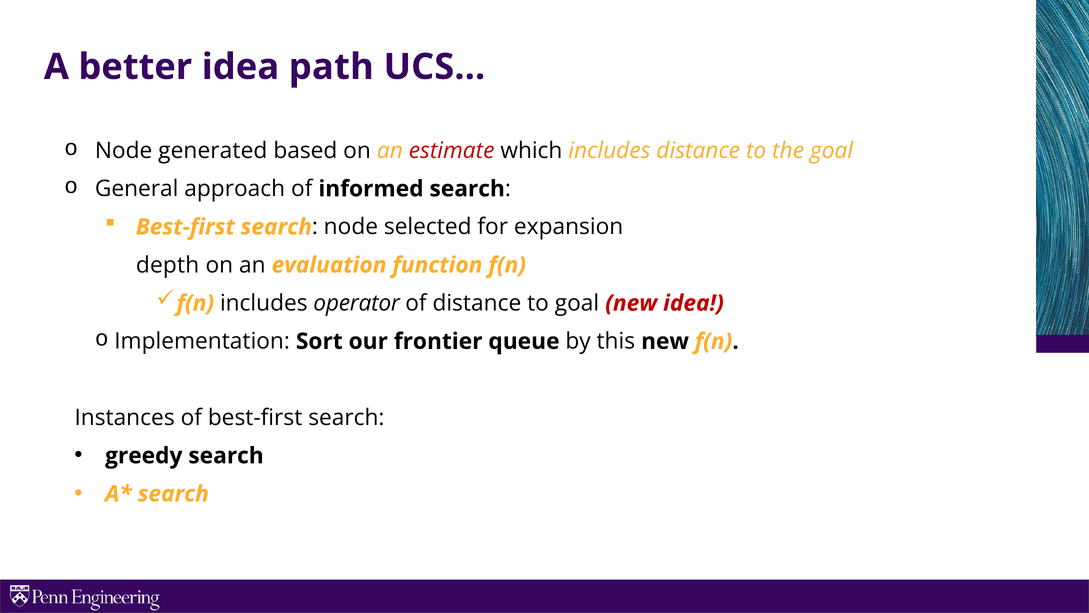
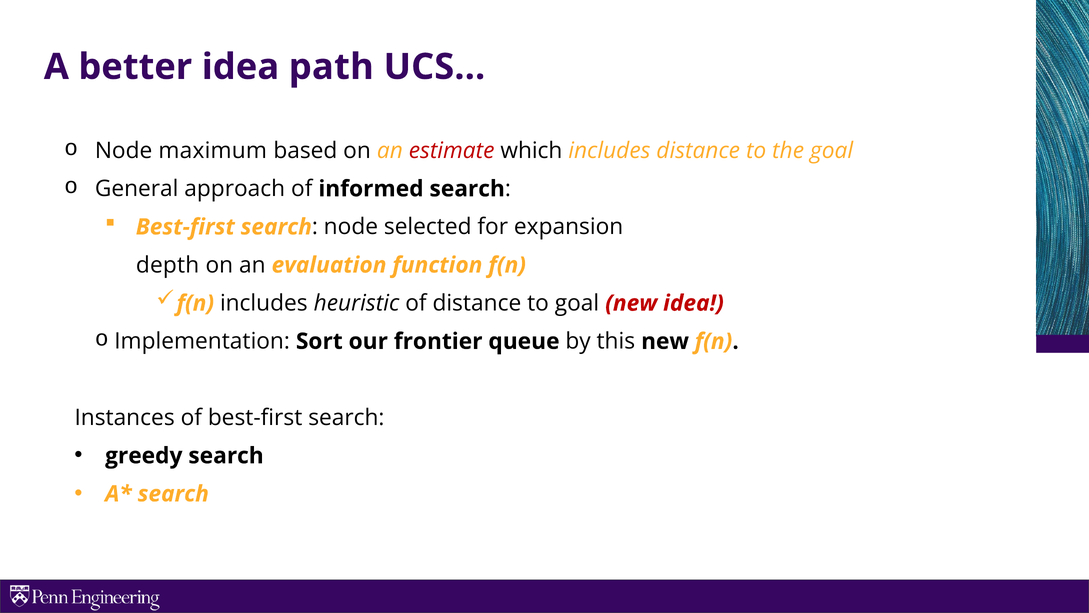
generated: generated -> maximum (213, 151)
operator: operator -> heuristic (357, 303)
